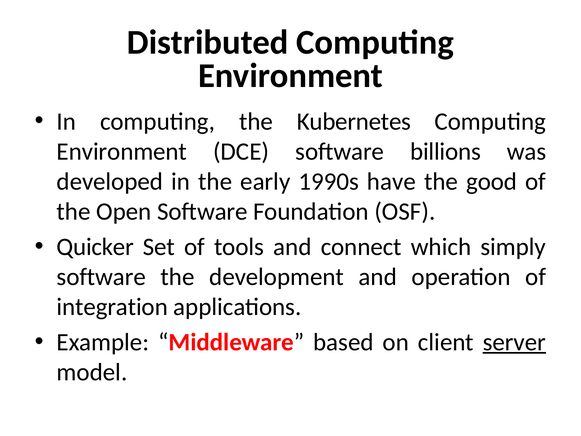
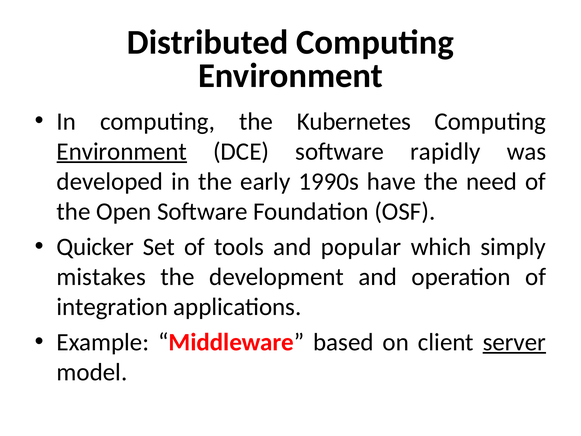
Environment underline: none -> present (122, 151)
billions: billions -> rapidly (445, 151)
good: good -> need (492, 181)
connect: connect -> popular (361, 247)
software: software -> mistakes (101, 277)
